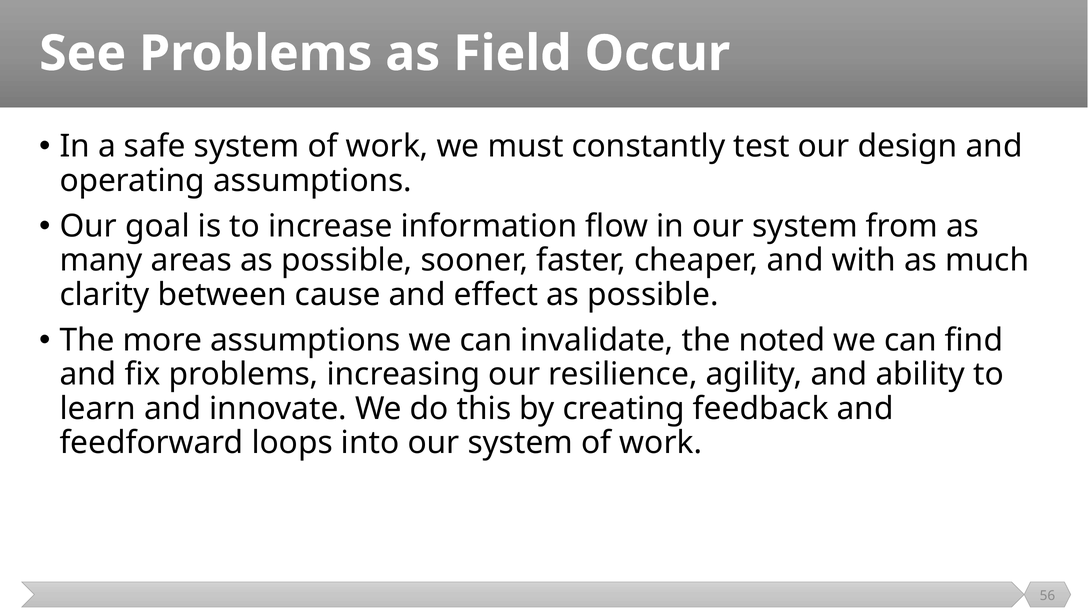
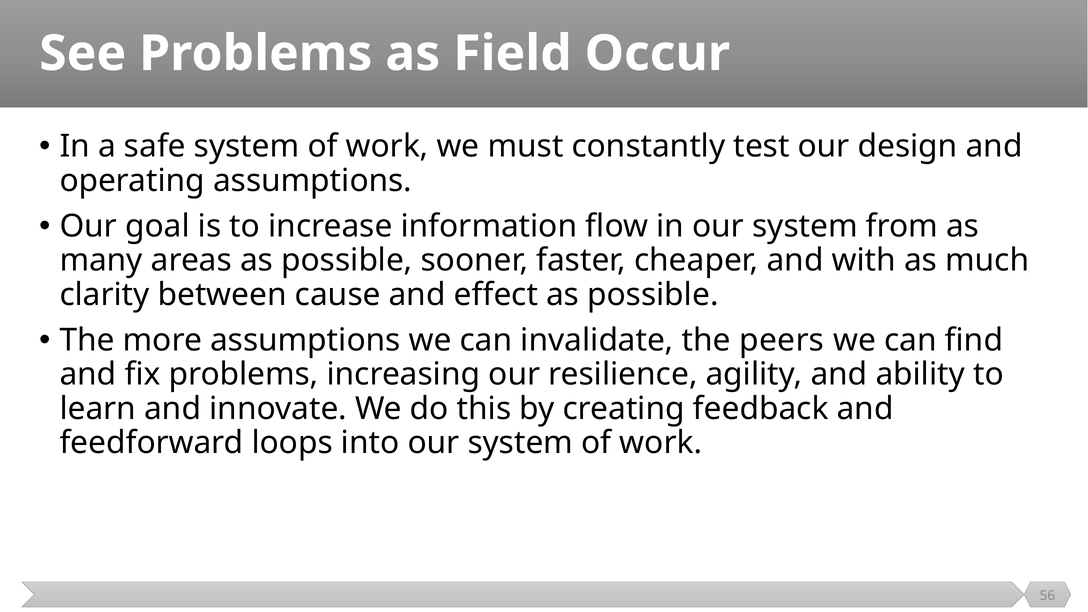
noted: noted -> peers (782, 340)
